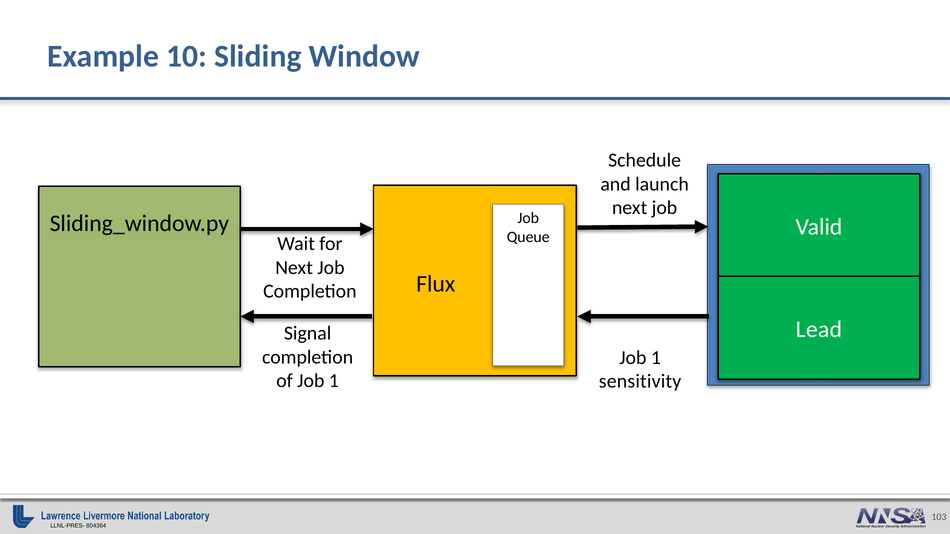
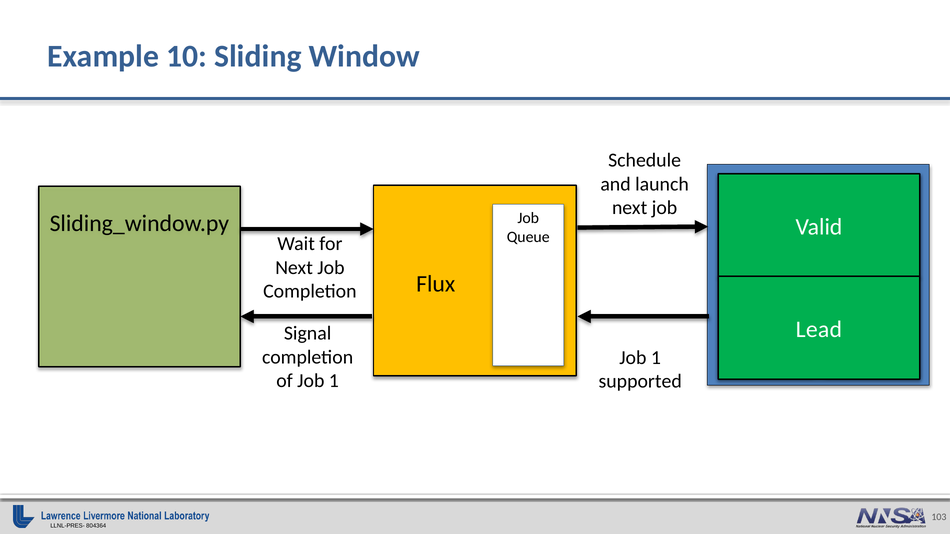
sensitivity: sensitivity -> supported (640, 382)
